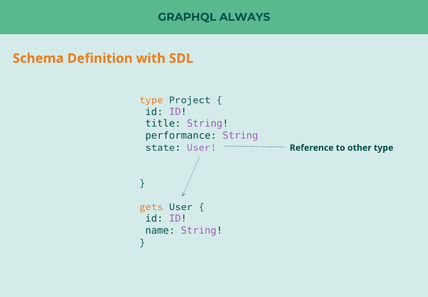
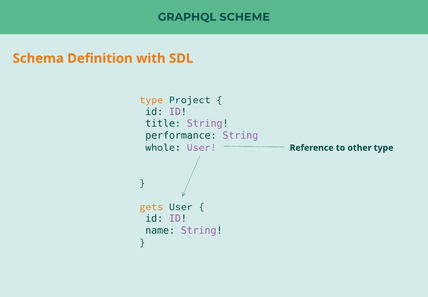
ALWAYS: ALWAYS -> SCHEME (245, 17)
state: state -> whole (163, 147)
